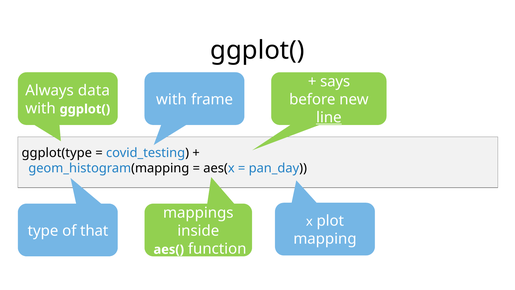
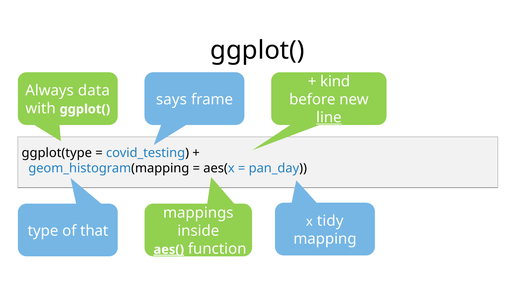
says: says -> kind (335, 81)
with: with -> says (171, 99)
plot: plot -> tidy (330, 221)
aes( underline: none -> present (169, 249)
